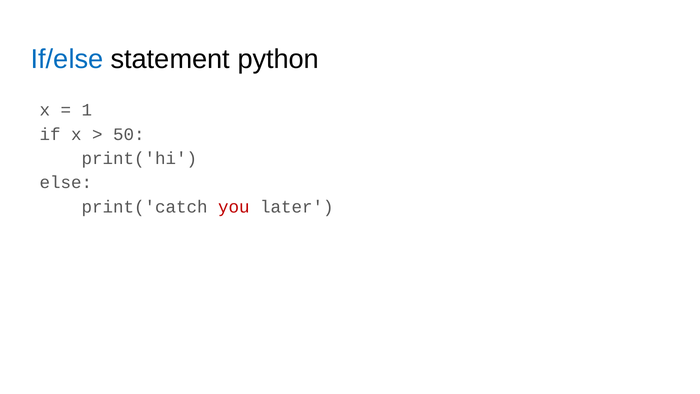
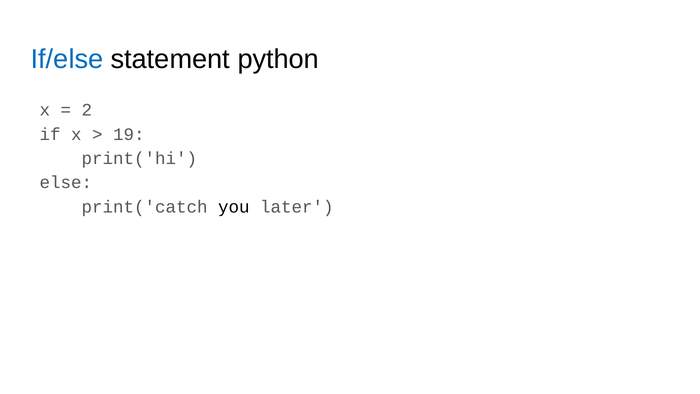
1: 1 -> 2 (87, 110)
50: 50 -> 19 (129, 134)
you colour: red -> black (234, 207)
